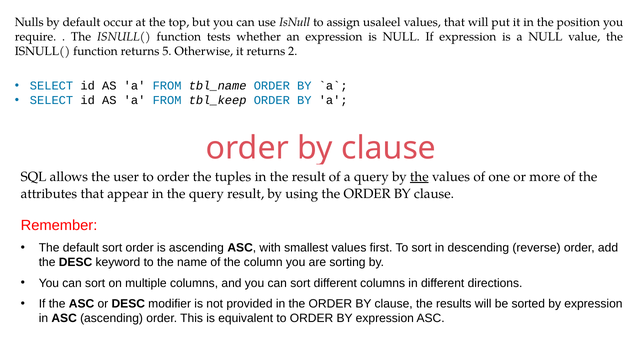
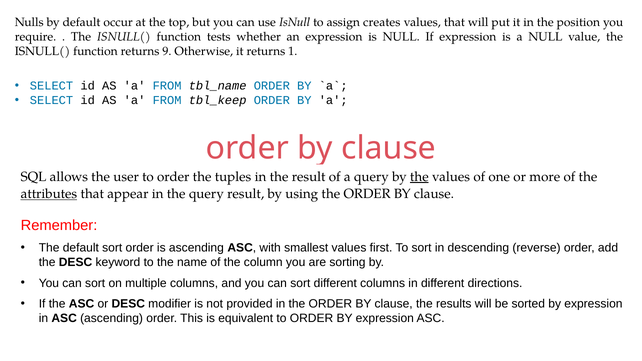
usaleel: usaleel -> creates (382, 22)
5: 5 -> 9 (167, 51)
2: 2 -> 1 (293, 51)
attributes underline: none -> present (49, 194)
